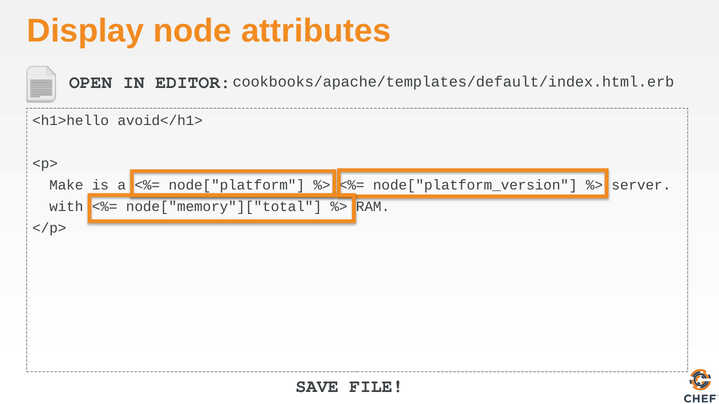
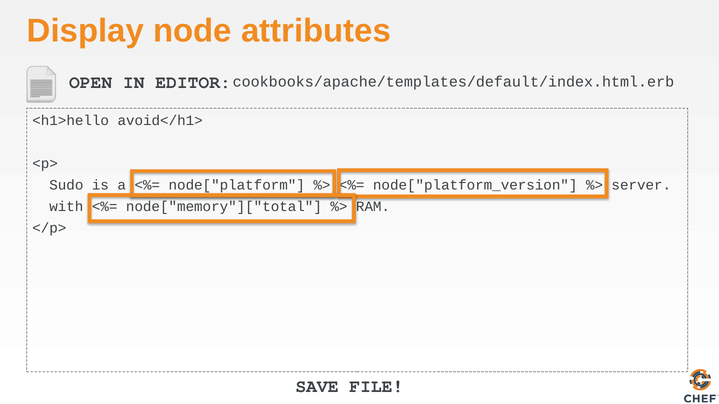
Make: Make -> Sudo (66, 185)
